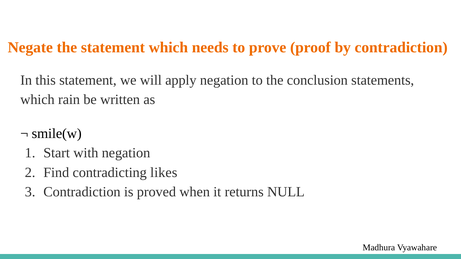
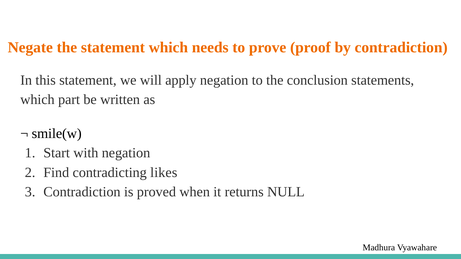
rain: rain -> part (69, 100)
